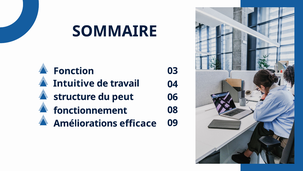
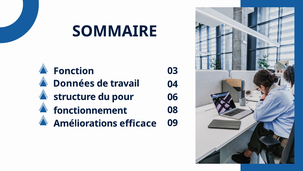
Intuitive: Intuitive -> Données (74, 83)
peut: peut -> pour (123, 97)
